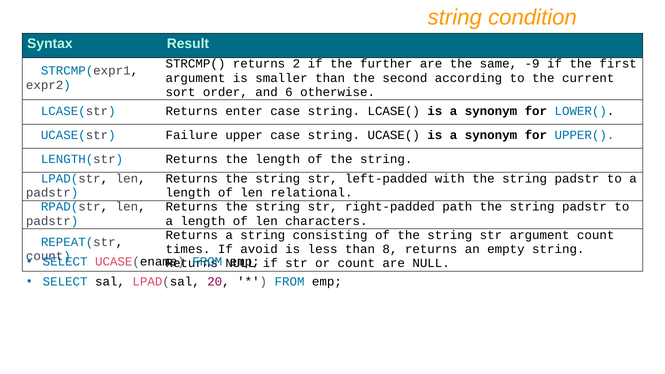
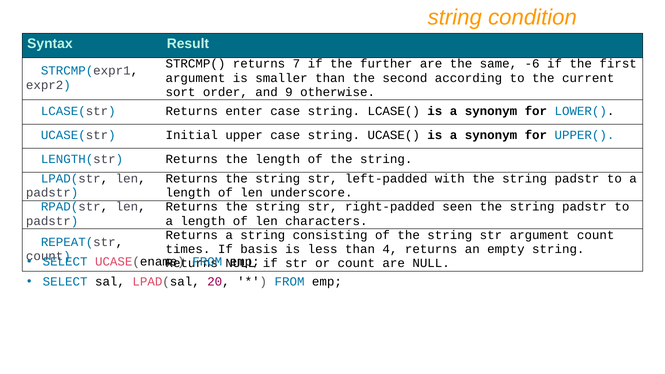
2: 2 -> 7 (296, 64)
-9: -9 -> -6 (532, 64)
6: 6 -> 9 (289, 92)
Failure: Failure -> Initial (192, 135)
relational: relational -> underscore (311, 193)
path: path -> seen (457, 207)
avoid: avoid -> basis (259, 249)
8: 8 -> 4 (390, 249)
